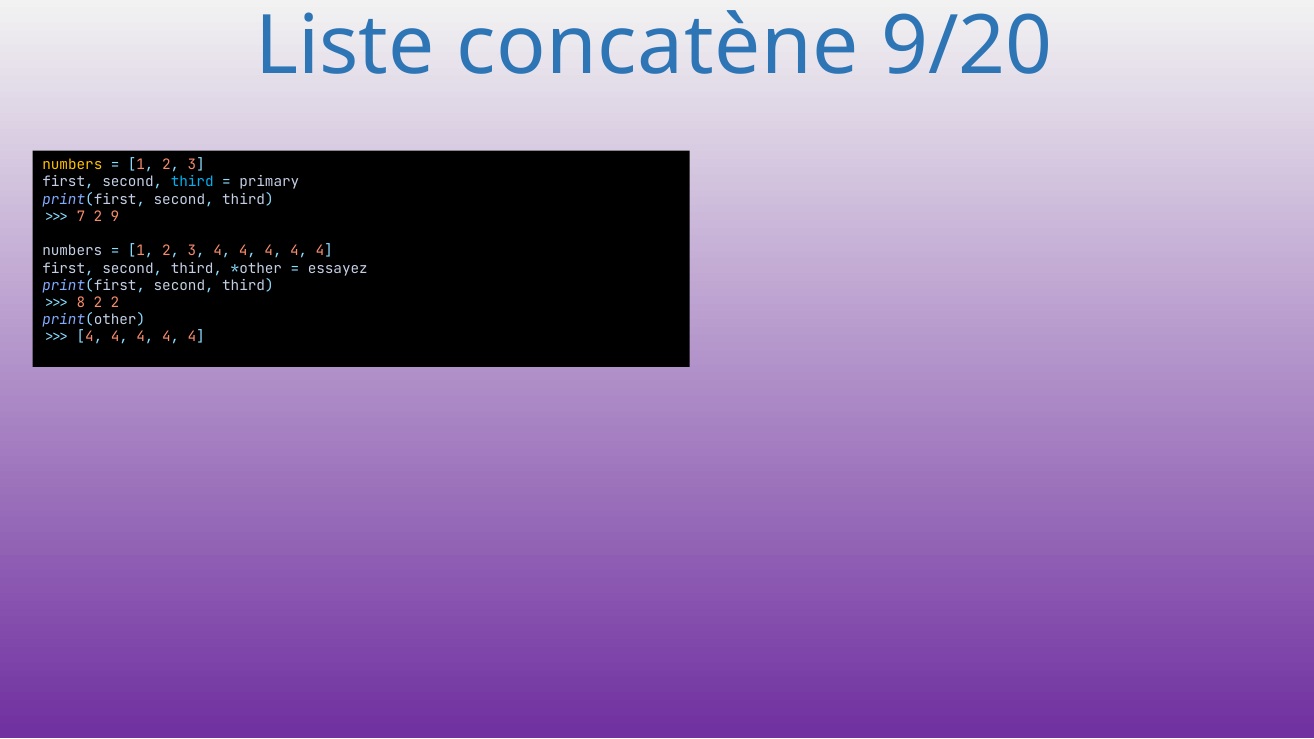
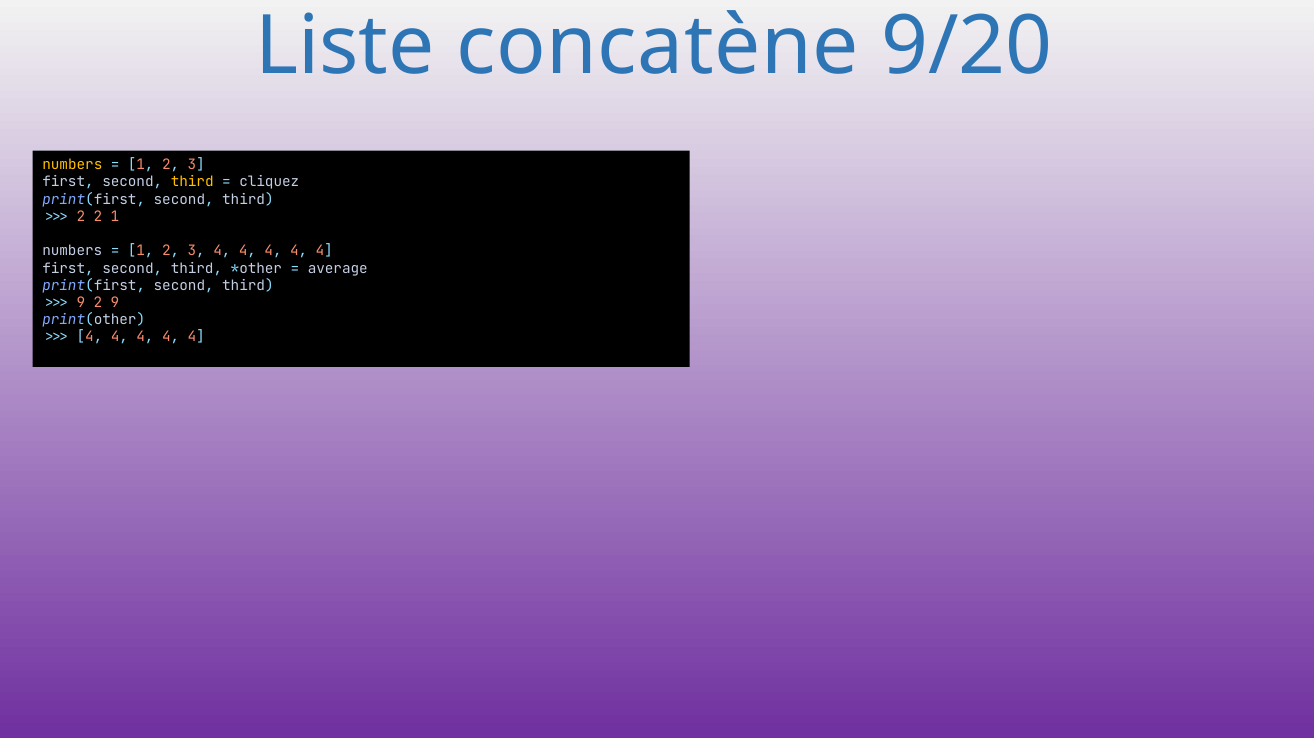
third colour: light blue -> yellow (192, 182)
primary: primary -> cliquez (269, 182)
7: 7 -> 2 (81, 217)
2 9: 9 -> 1 (115, 217)
essayez: essayez -> average (338, 268)
8: 8 -> 9 (81, 303)
2 2: 2 -> 9 (115, 303)
